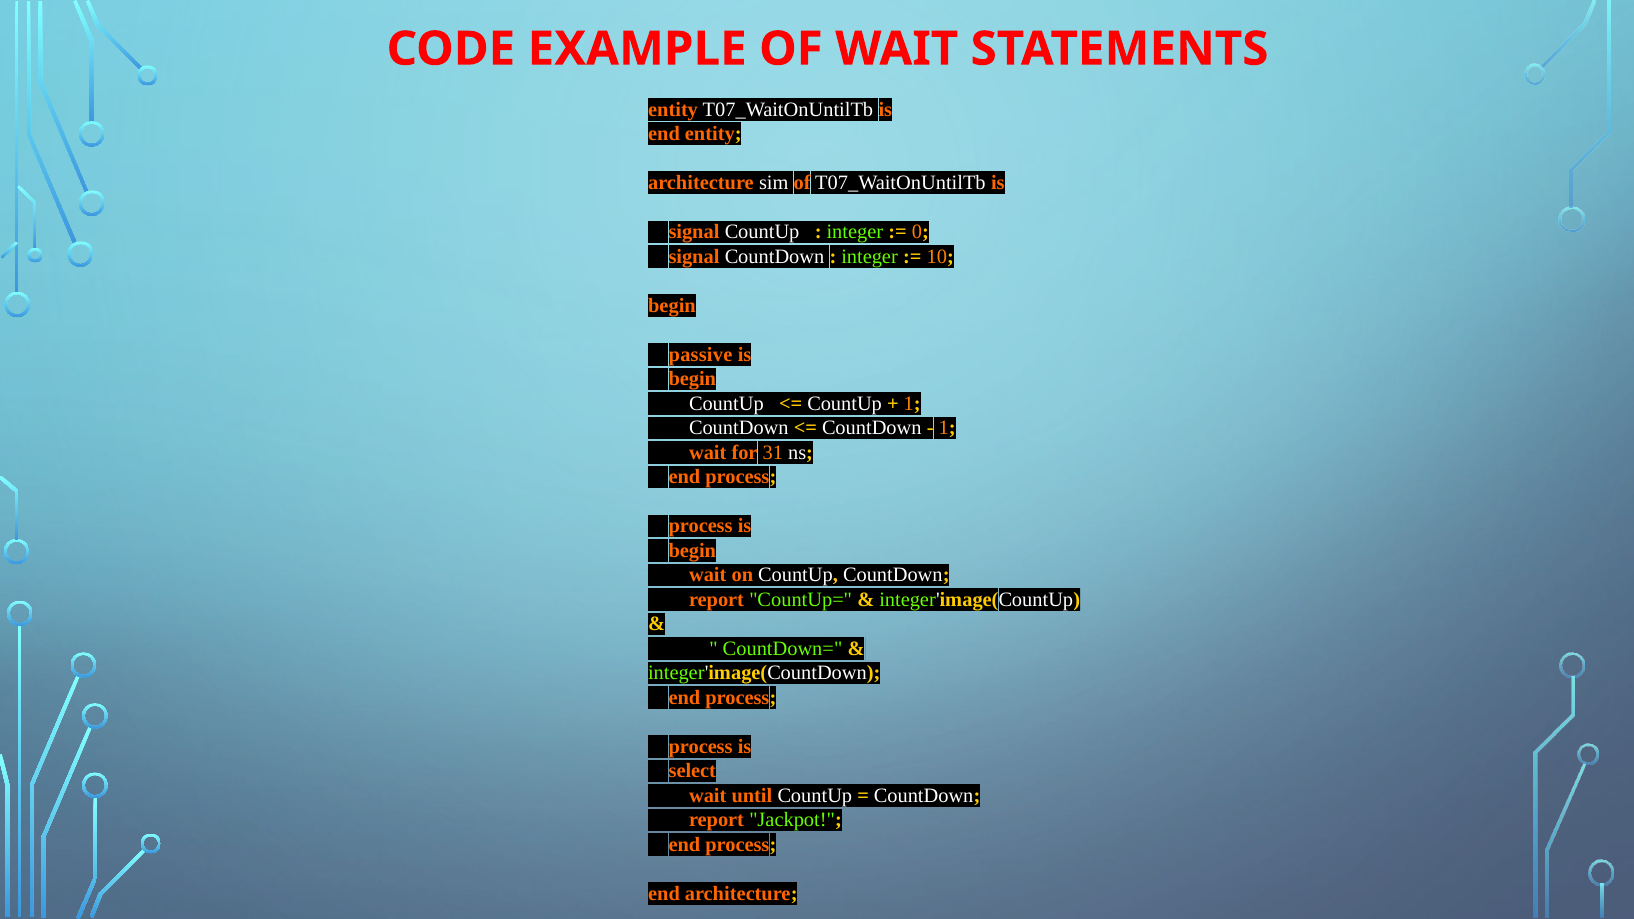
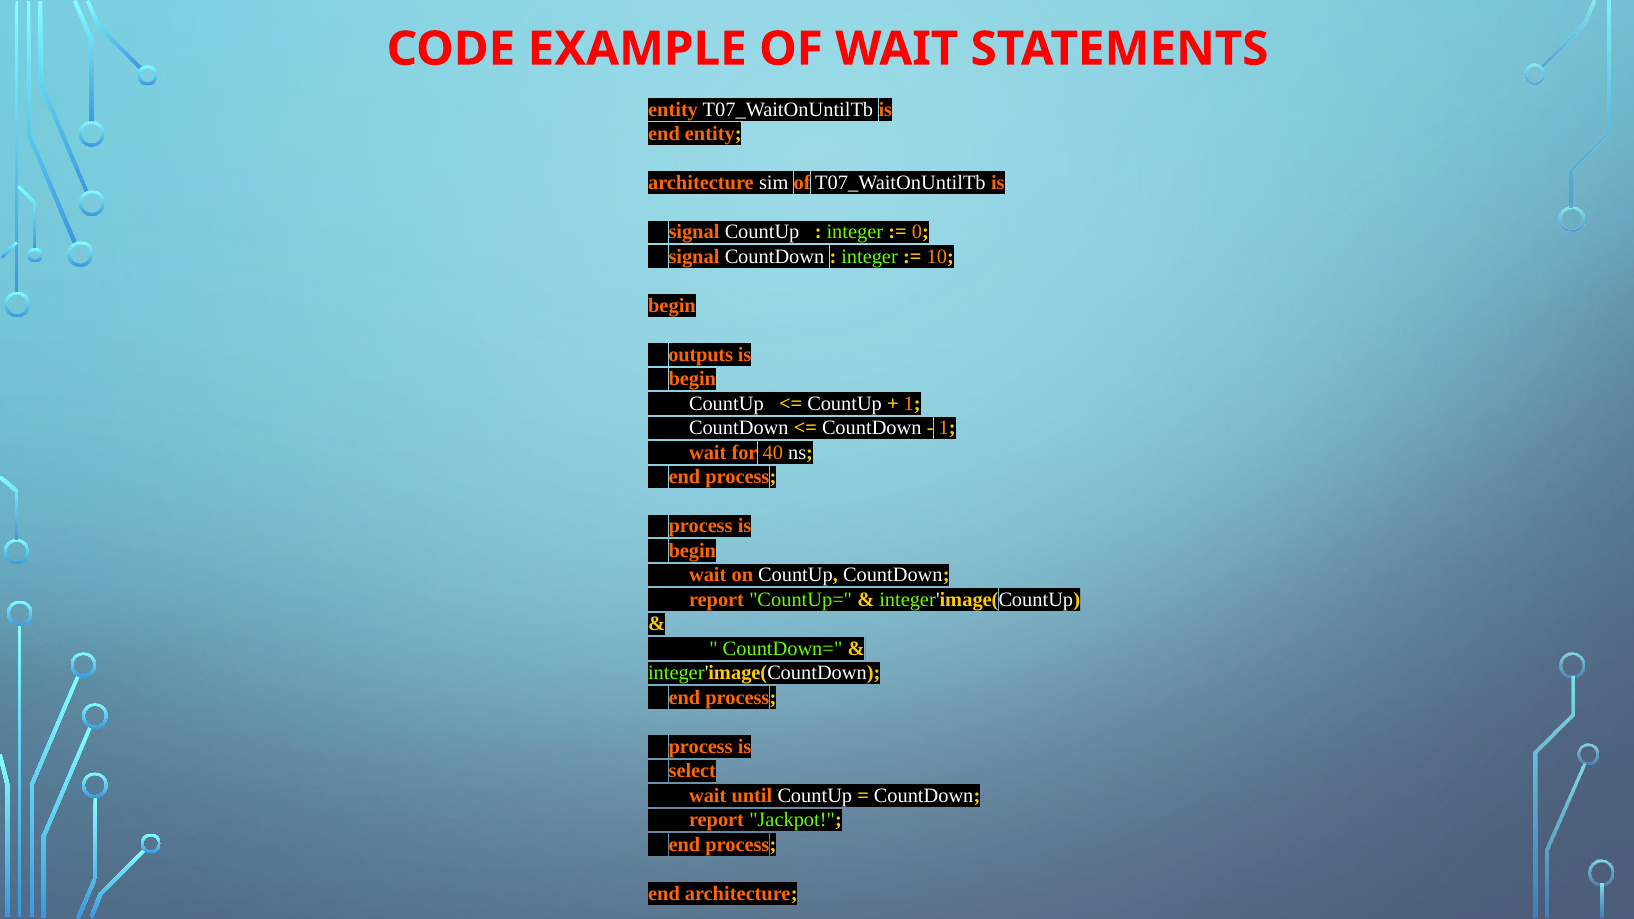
passive: passive -> outputs (701, 355)
31: 31 -> 40 (773, 453)
